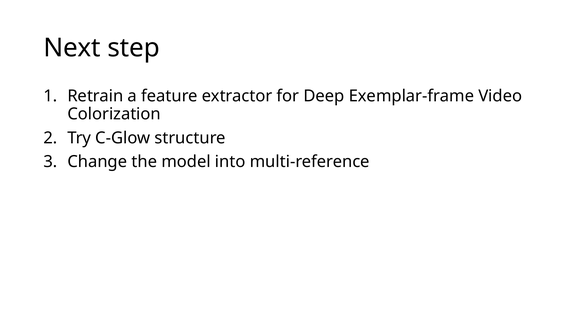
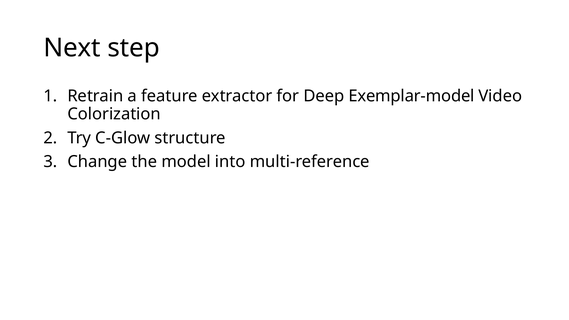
Exemplar-frame: Exemplar-frame -> Exemplar-model (411, 96)
